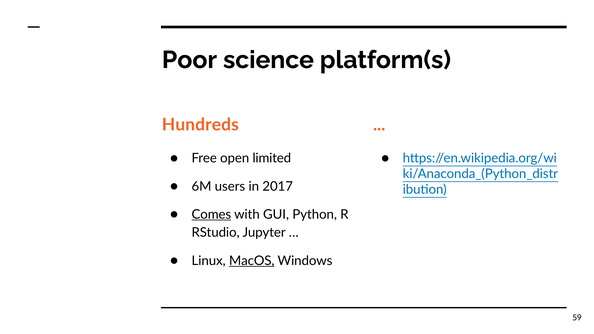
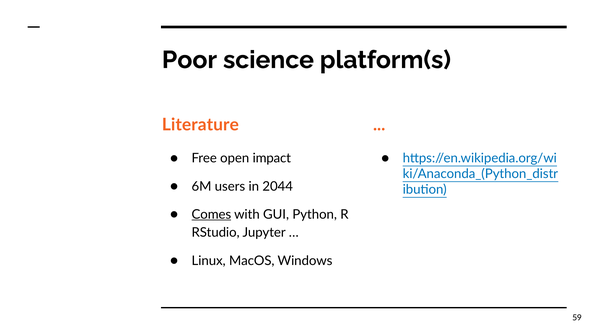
Hundreds: Hundreds -> Literature (200, 125)
limited: limited -> impact (272, 158)
2017: 2017 -> 2044 (278, 186)
MacOS underline: present -> none (252, 261)
